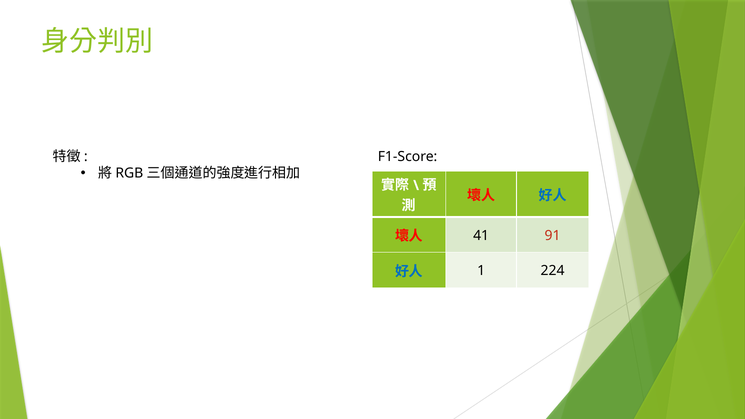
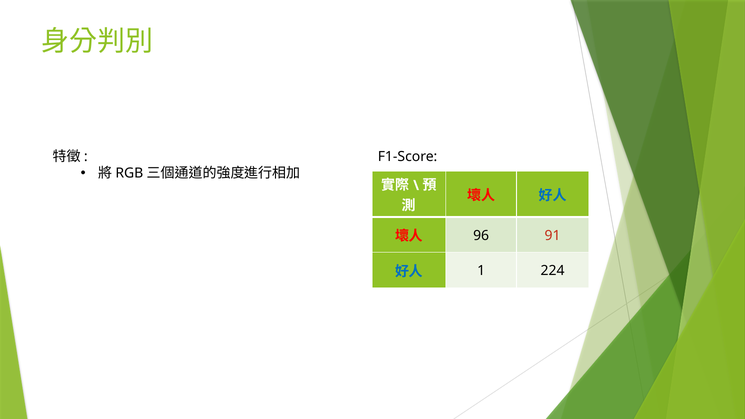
41: 41 -> 96 (481, 236)
